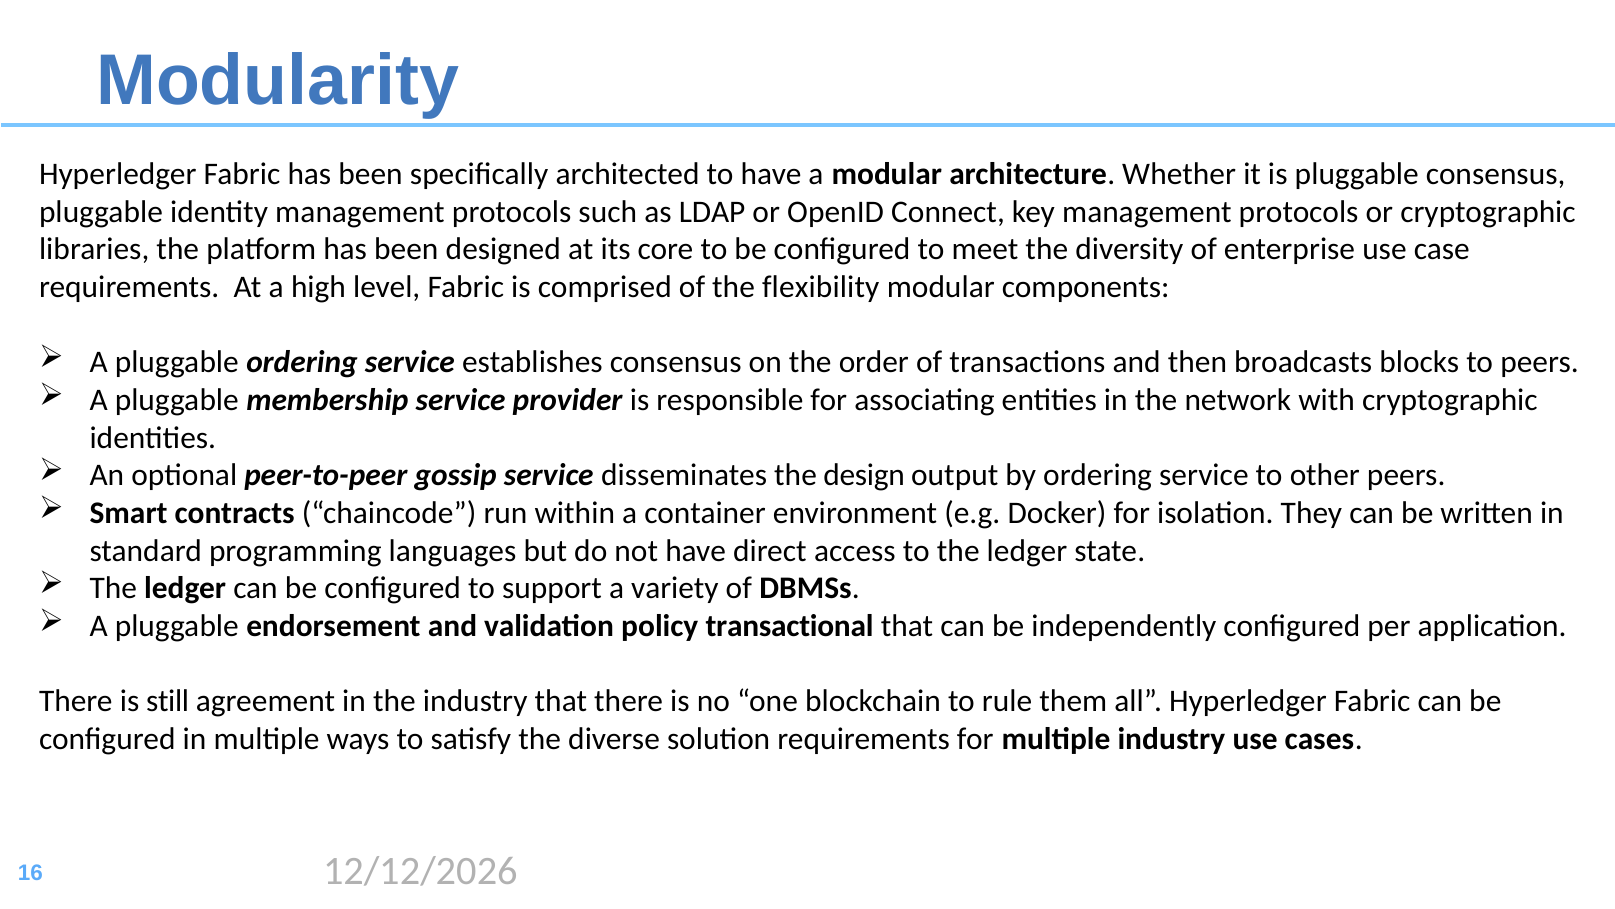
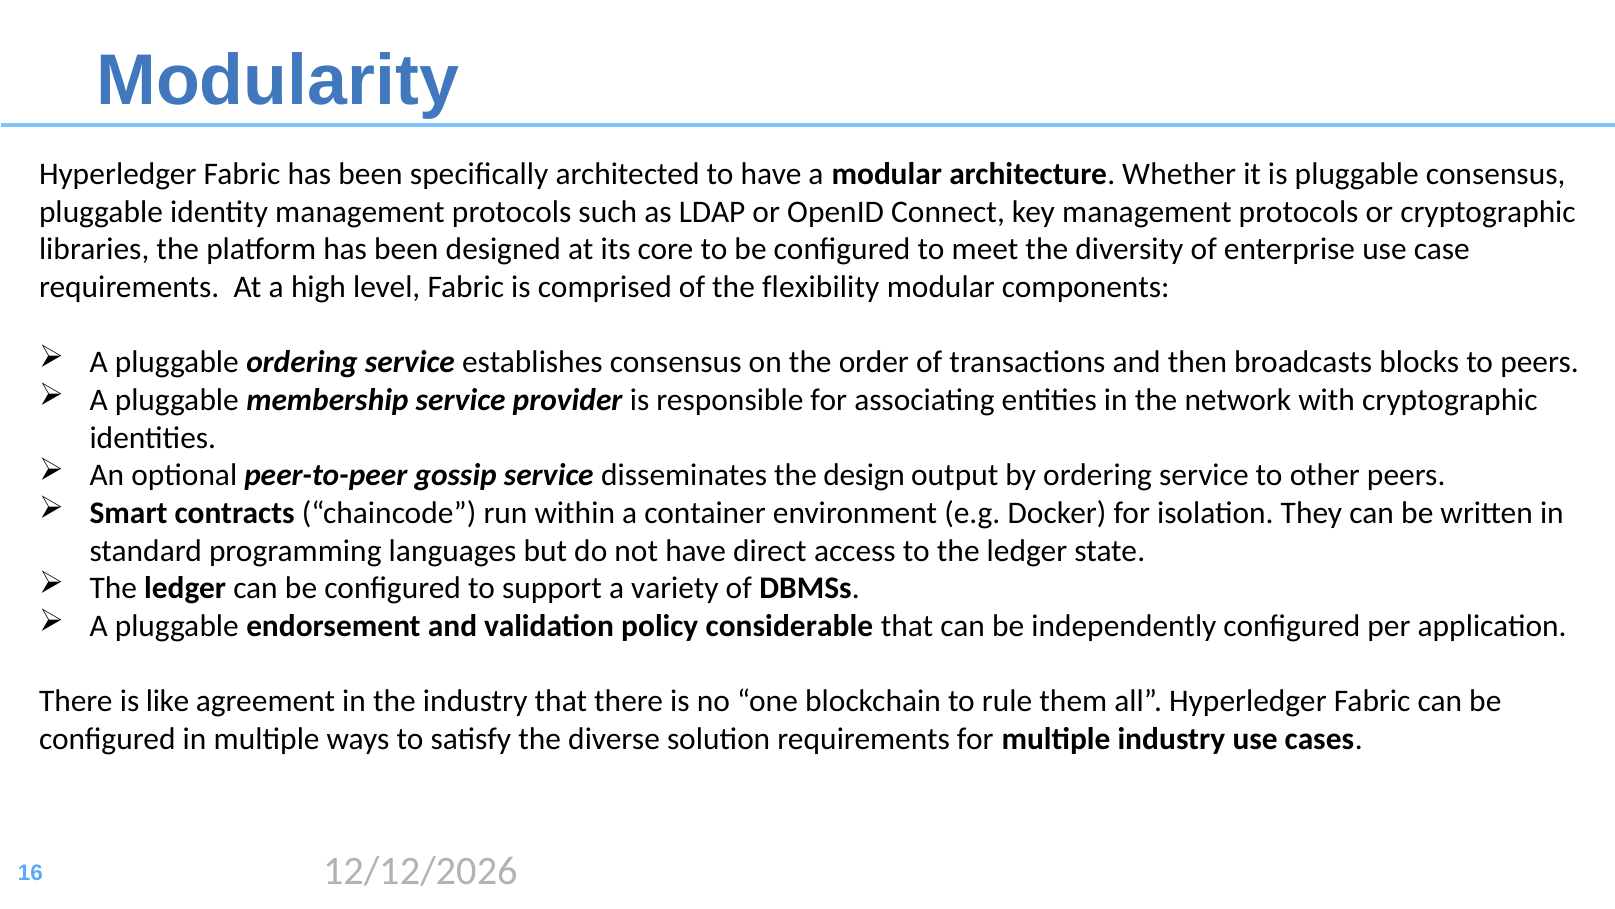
transactional: transactional -> considerable (789, 627)
still: still -> like (168, 702)
